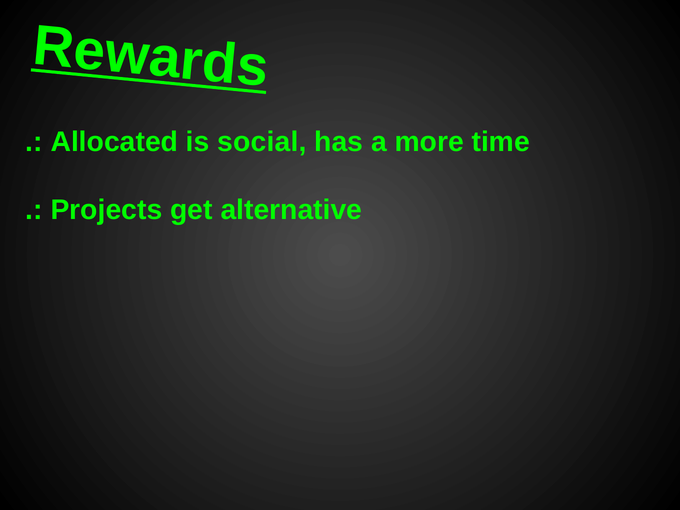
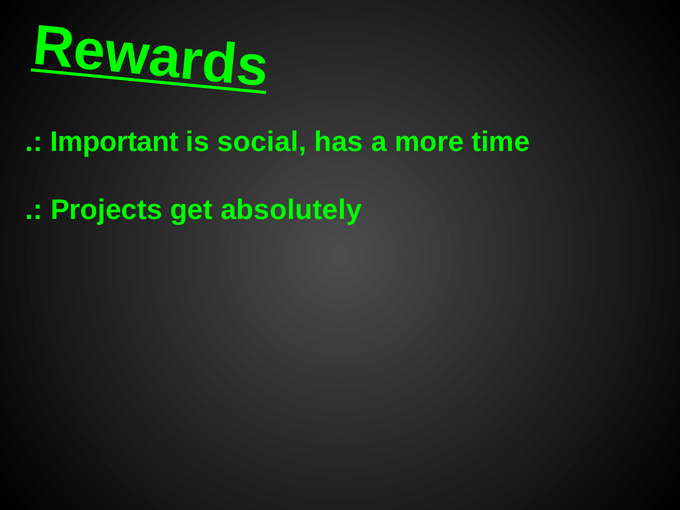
Allocated: Allocated -> Important (114, 142)
alternative: alternative -> absolutely (291, 210)
